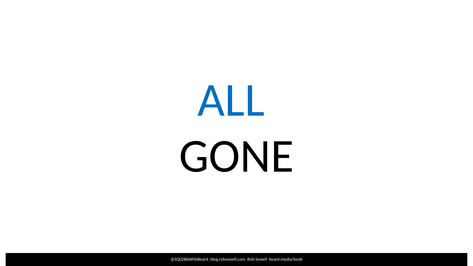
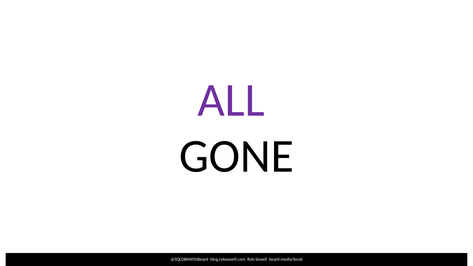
ALL colour: blue -> purple (231, 100)
